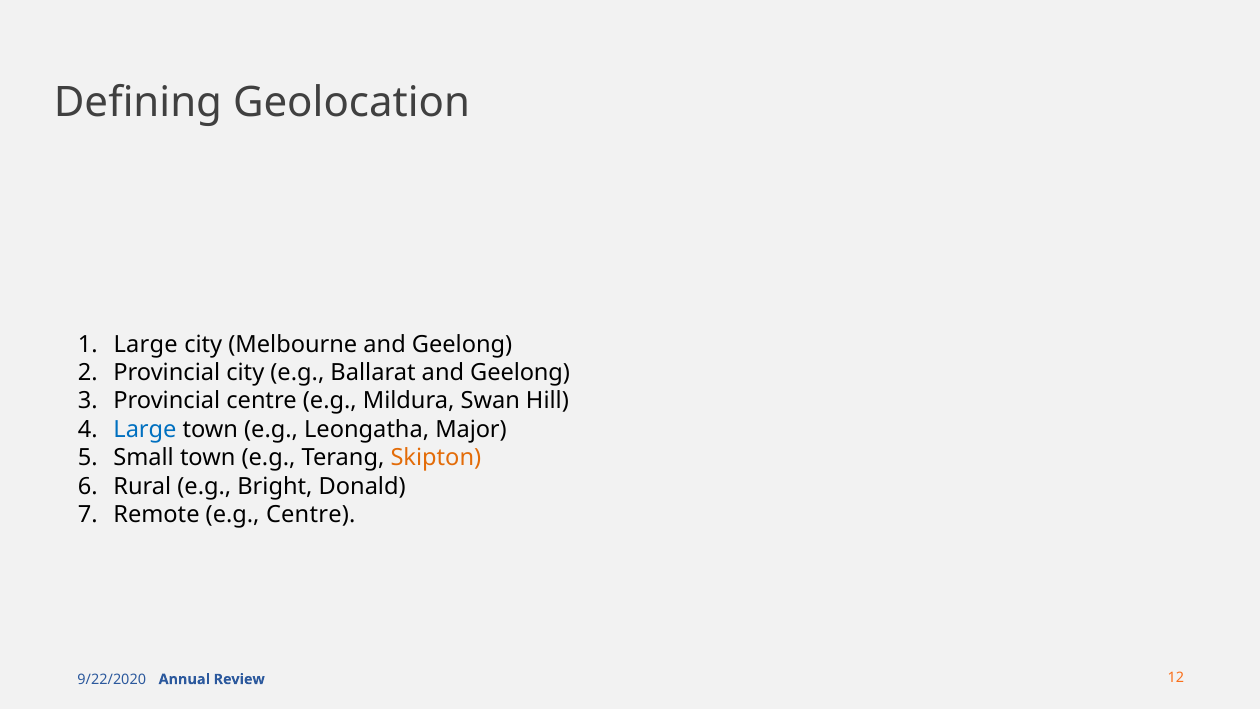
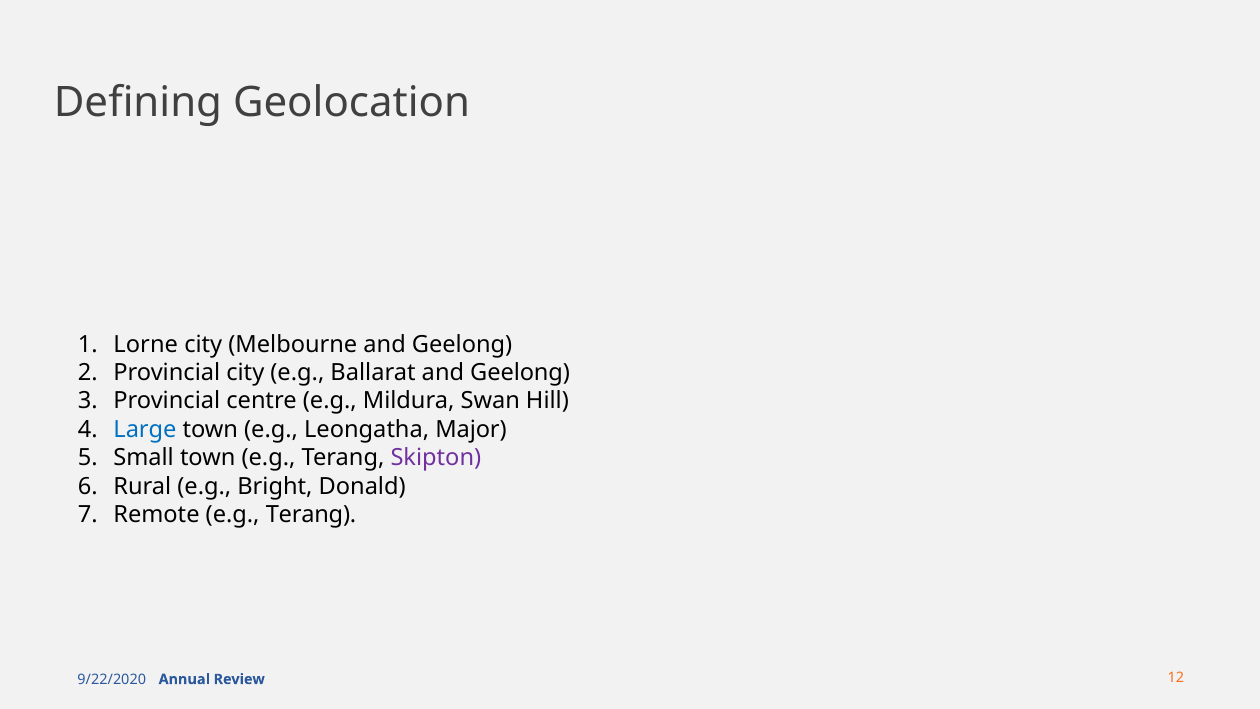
Large: Large -> Lorne (146, 344)
Skipton colour: orange -> purple (436, 458)
Remote e.g Centre: Centre -> Terang (311, 514)
